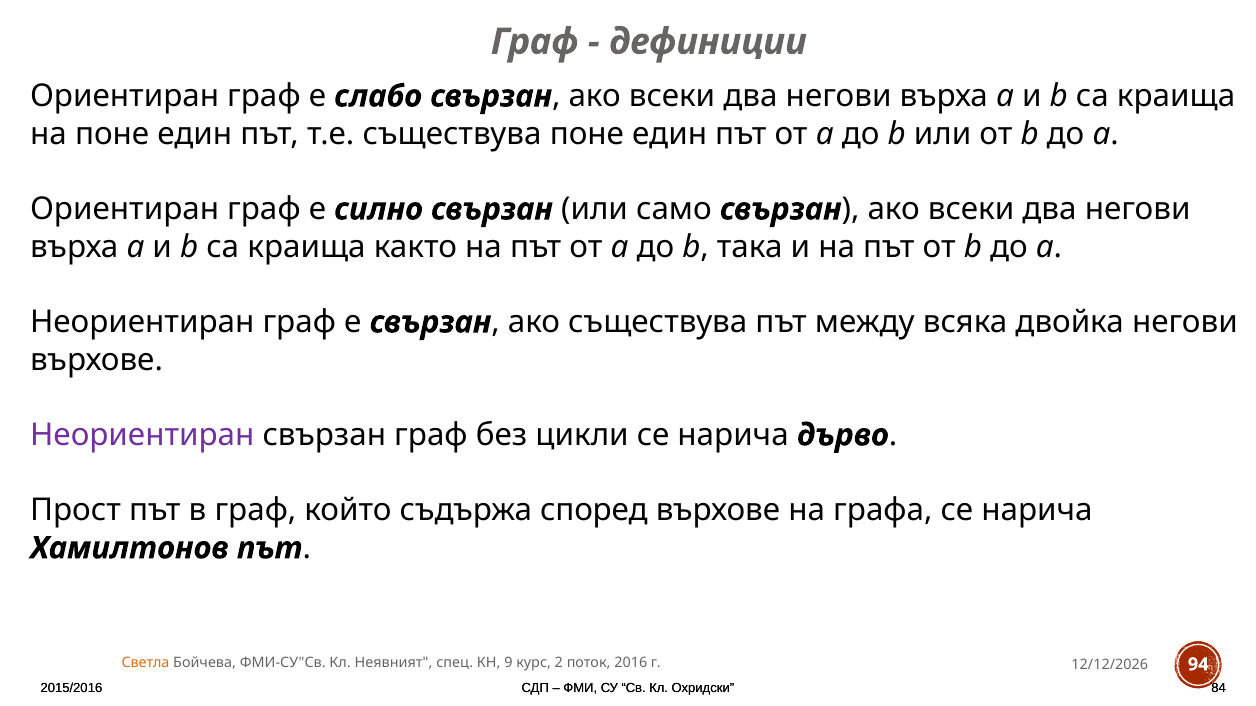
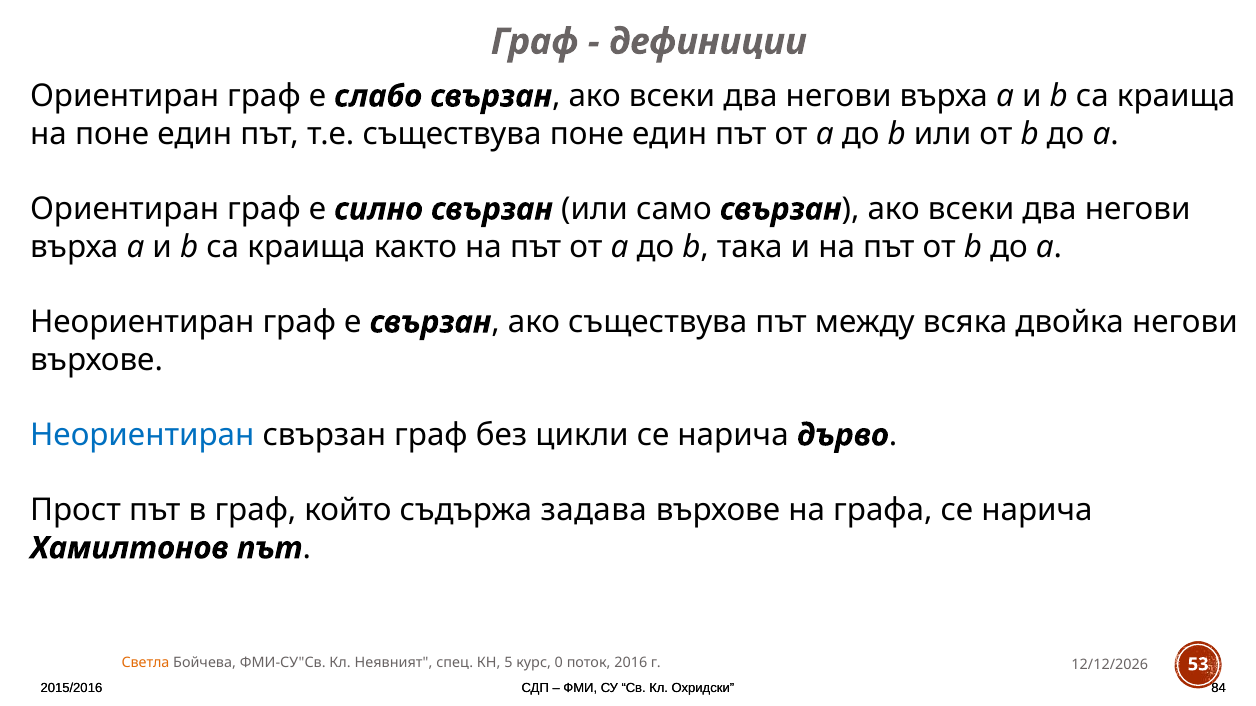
Неориентиран colour: purple -> blue (142, 435)
според: според -> задава (594, 511)
9: 9 -> 5 (508, 663)
2: 2 -> 0 (559, 663)
94: 94 -> 53 (1198, 665)
